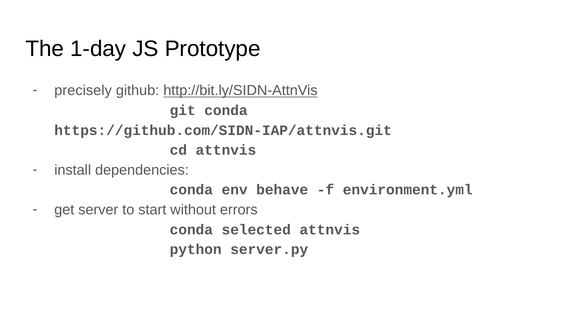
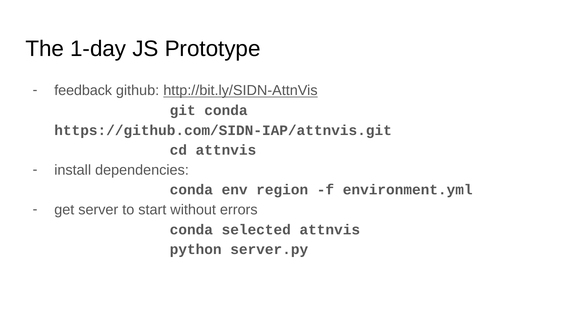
precisely: precisely -> feedback (83, 91)
behave: behave -> region (282, 190)
